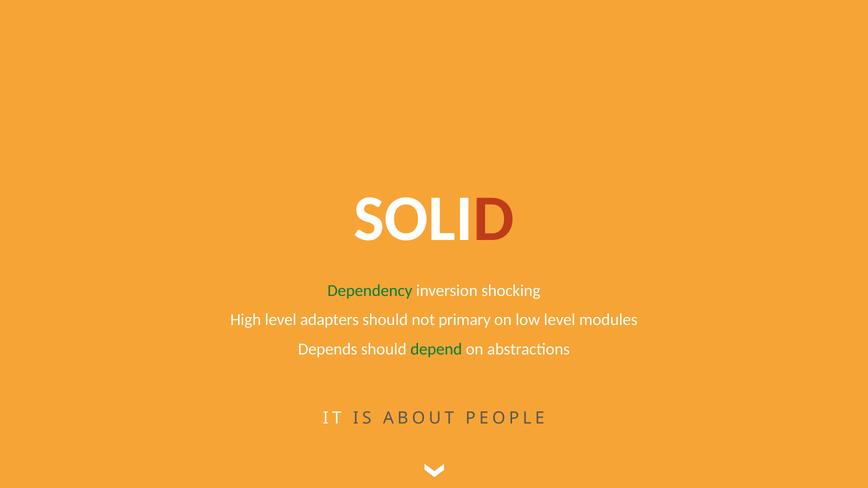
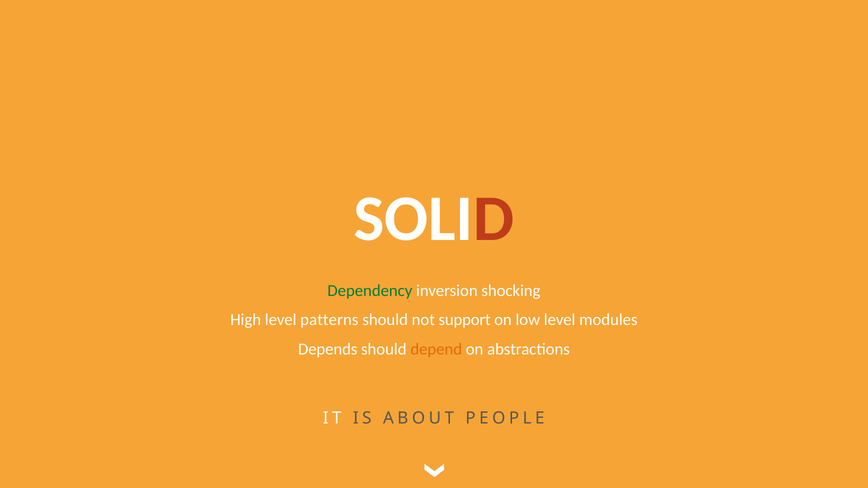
adapters: adapters -> patterns (329, 320)
primary: primary -> support (465, 320)
depend colour: green -> orange (436, 349)
